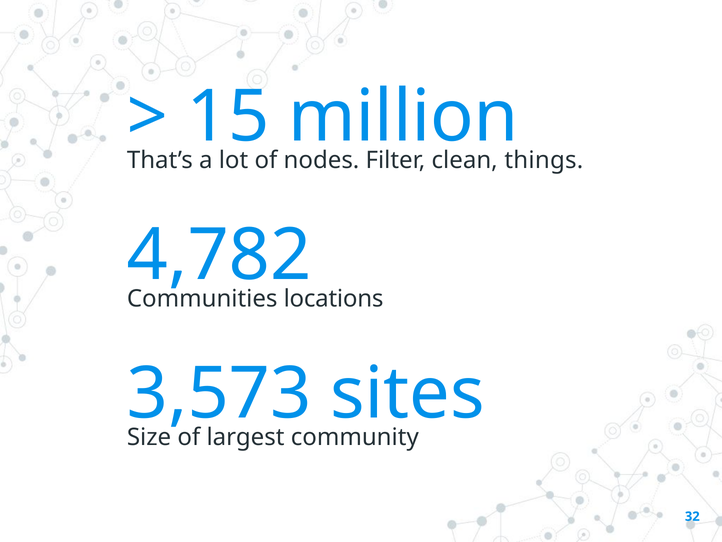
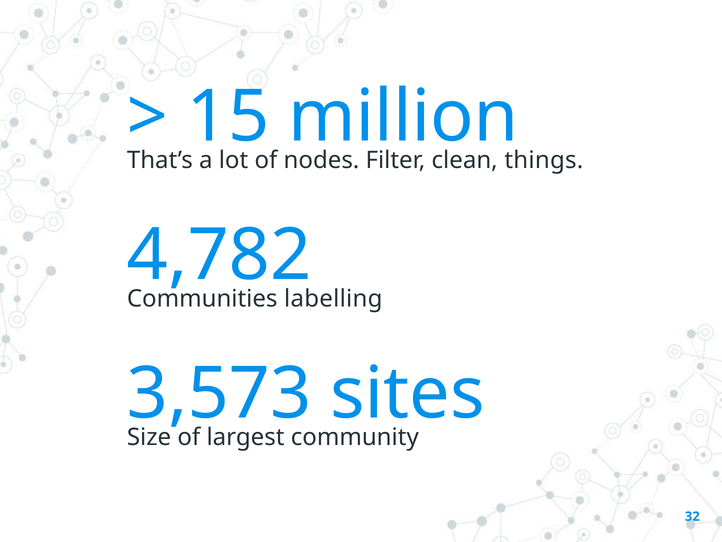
locations: locations -> labelling (333, 298)
